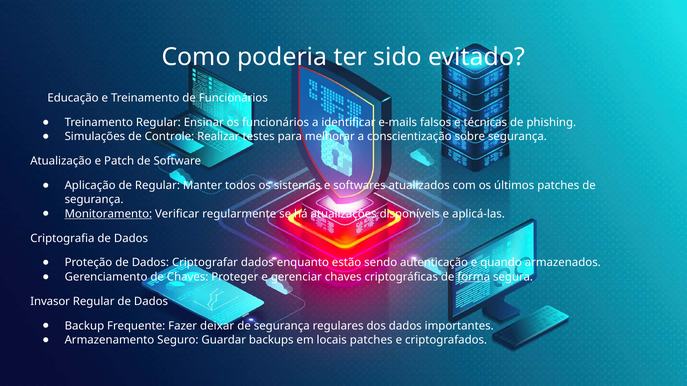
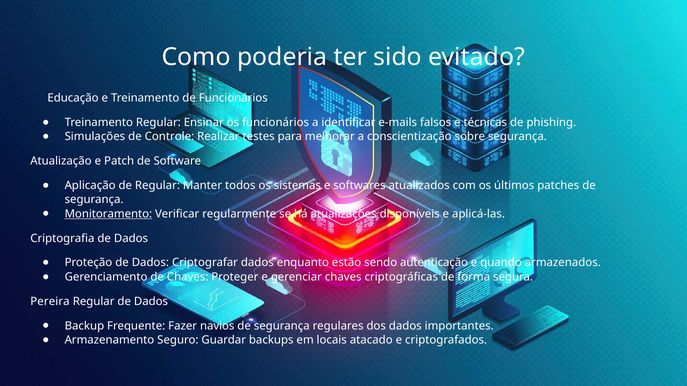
forma underline: present -> none (474, 277)
Invasor: Invasor -> Pereira (50, 302)
deixar: deixar -> navios (217, 326)
locais patches: patches -> atacado (371, 340)
